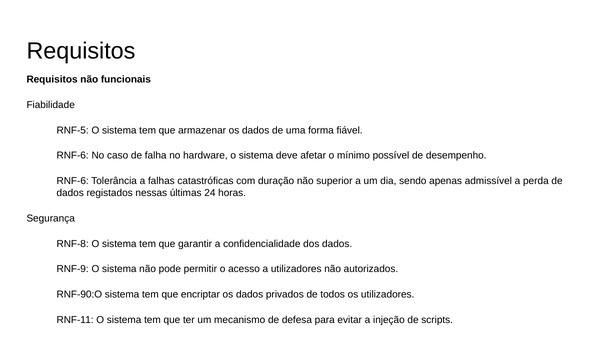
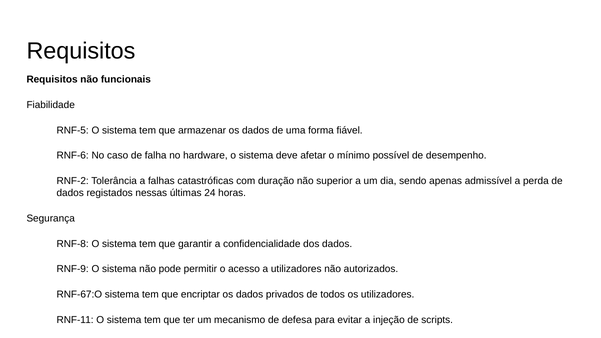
RNF-6: RNF-6 -> RNF-2 (73, 181)
RNF-90:O: RNF-90:O -> RNF-67:O (79, 295)
